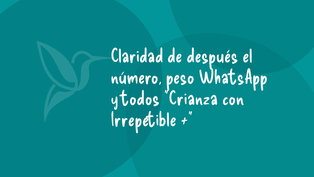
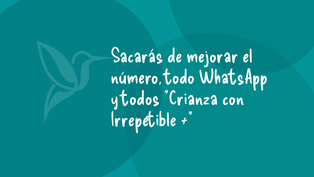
Claridad: Claridad -> Sacarás (137, 56)
después: después -> mejorar (212, 56)
peso: peso -> todo (180, 77)
